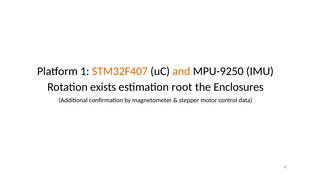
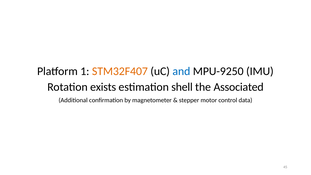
and colour: orange -> blue (181, 71)
root: root -> shell (182, 87)
Enclosures: Enclosures -> Associated (239, 87)
